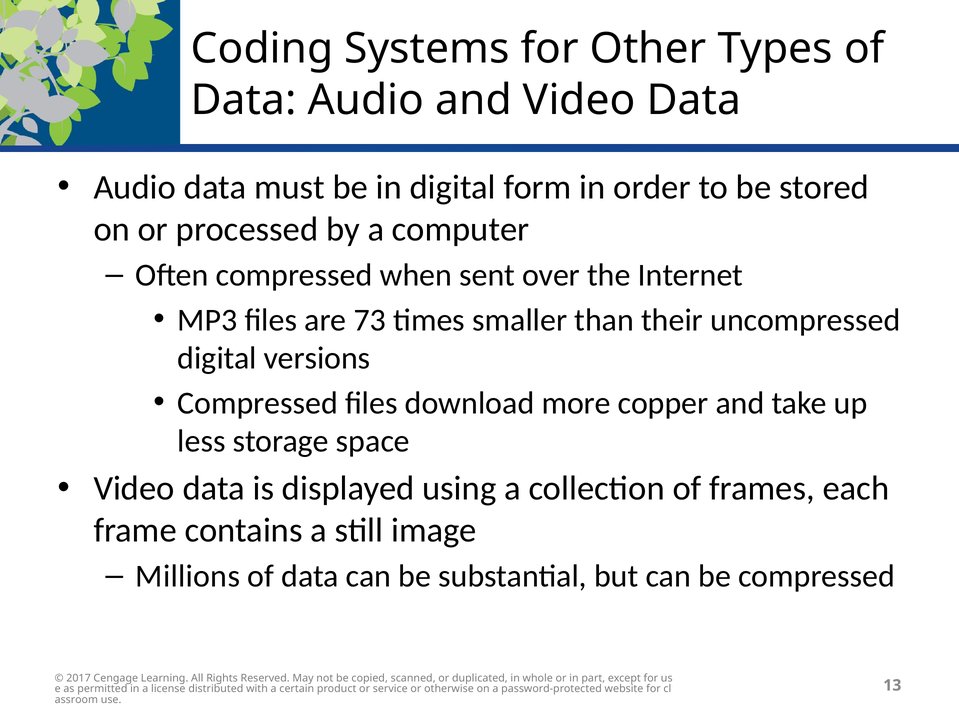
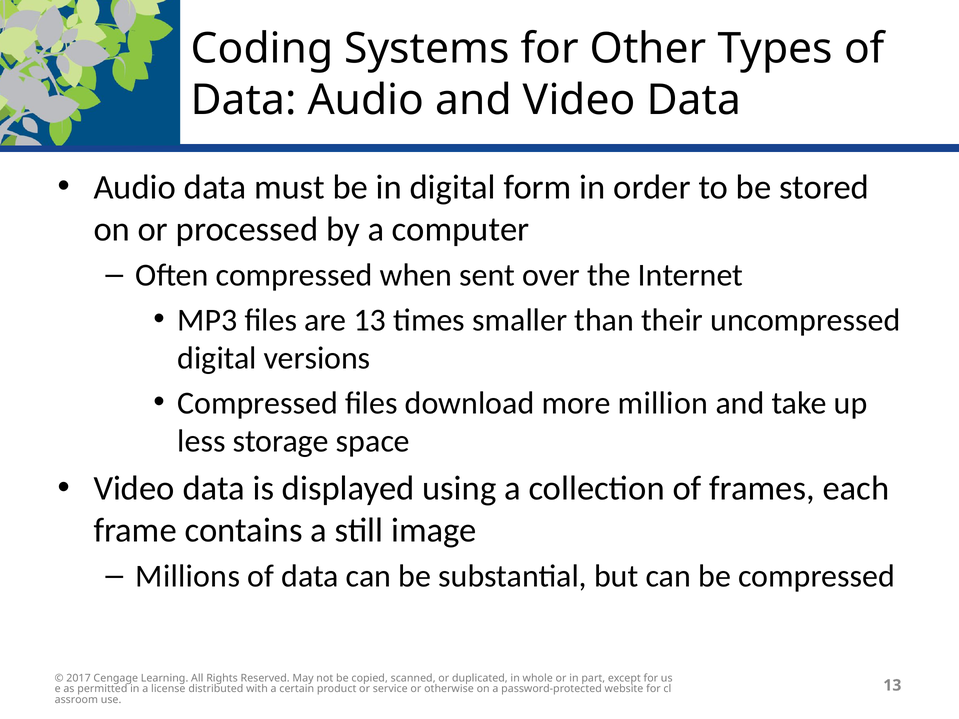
are 73: 73 -> 13 (370, 320)
copper: copper -> million (663, 403)
